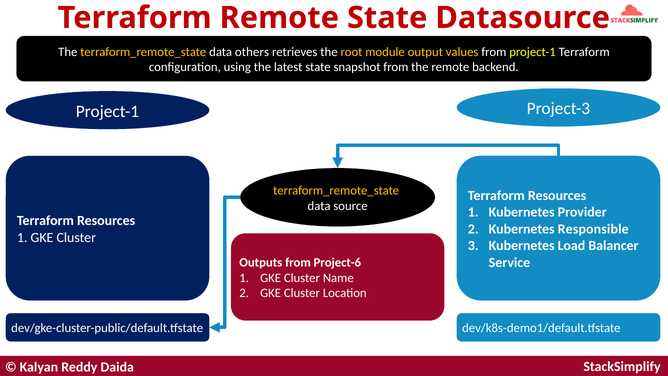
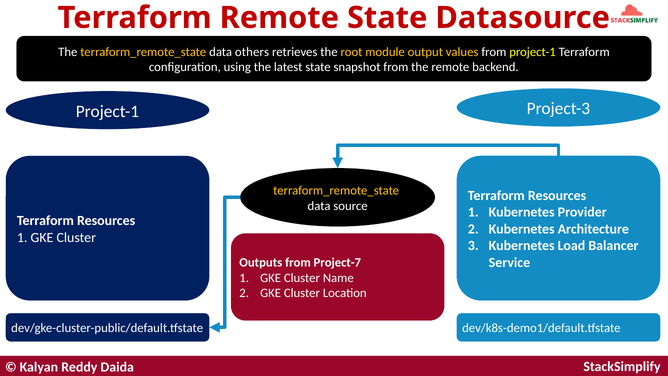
Responsible: Responsible -> Architecture (593, 229)
Project-6: Project-6 -> Project-7 (337, 262)
